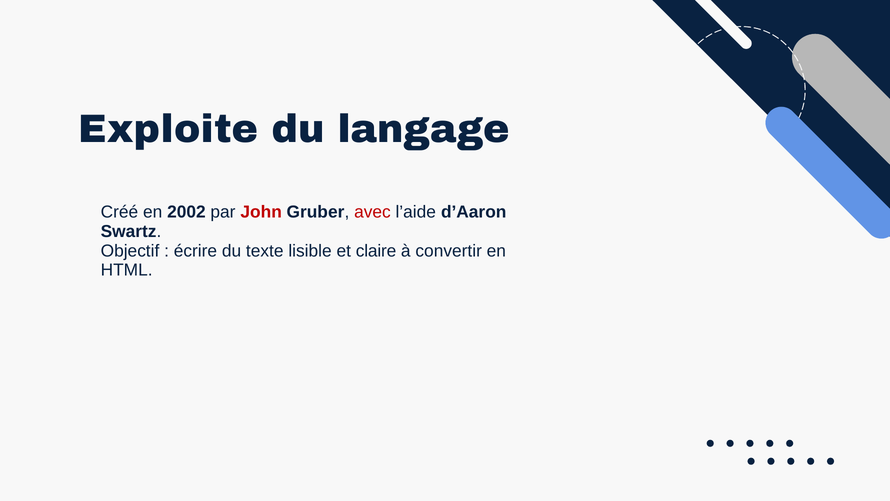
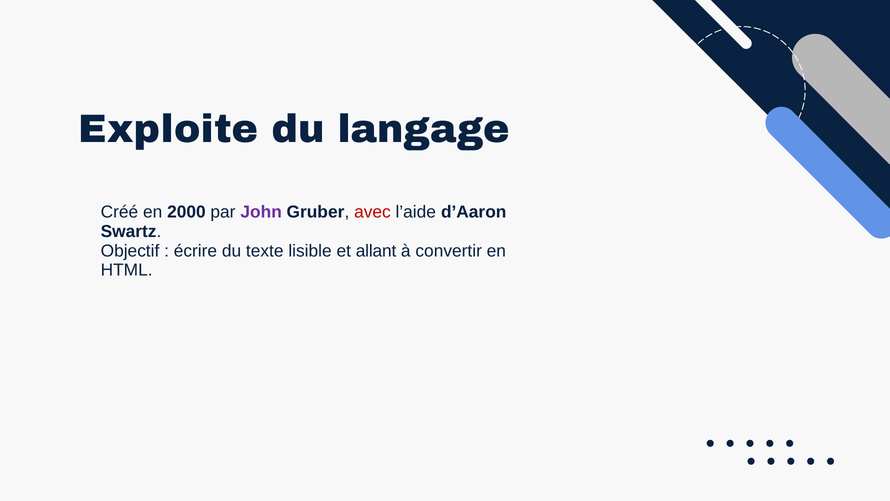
2002: 2002 -> 2000 (186, 212)
John colour: red -> purple (261, 212)
claire: claire -> allant (376, 251)
